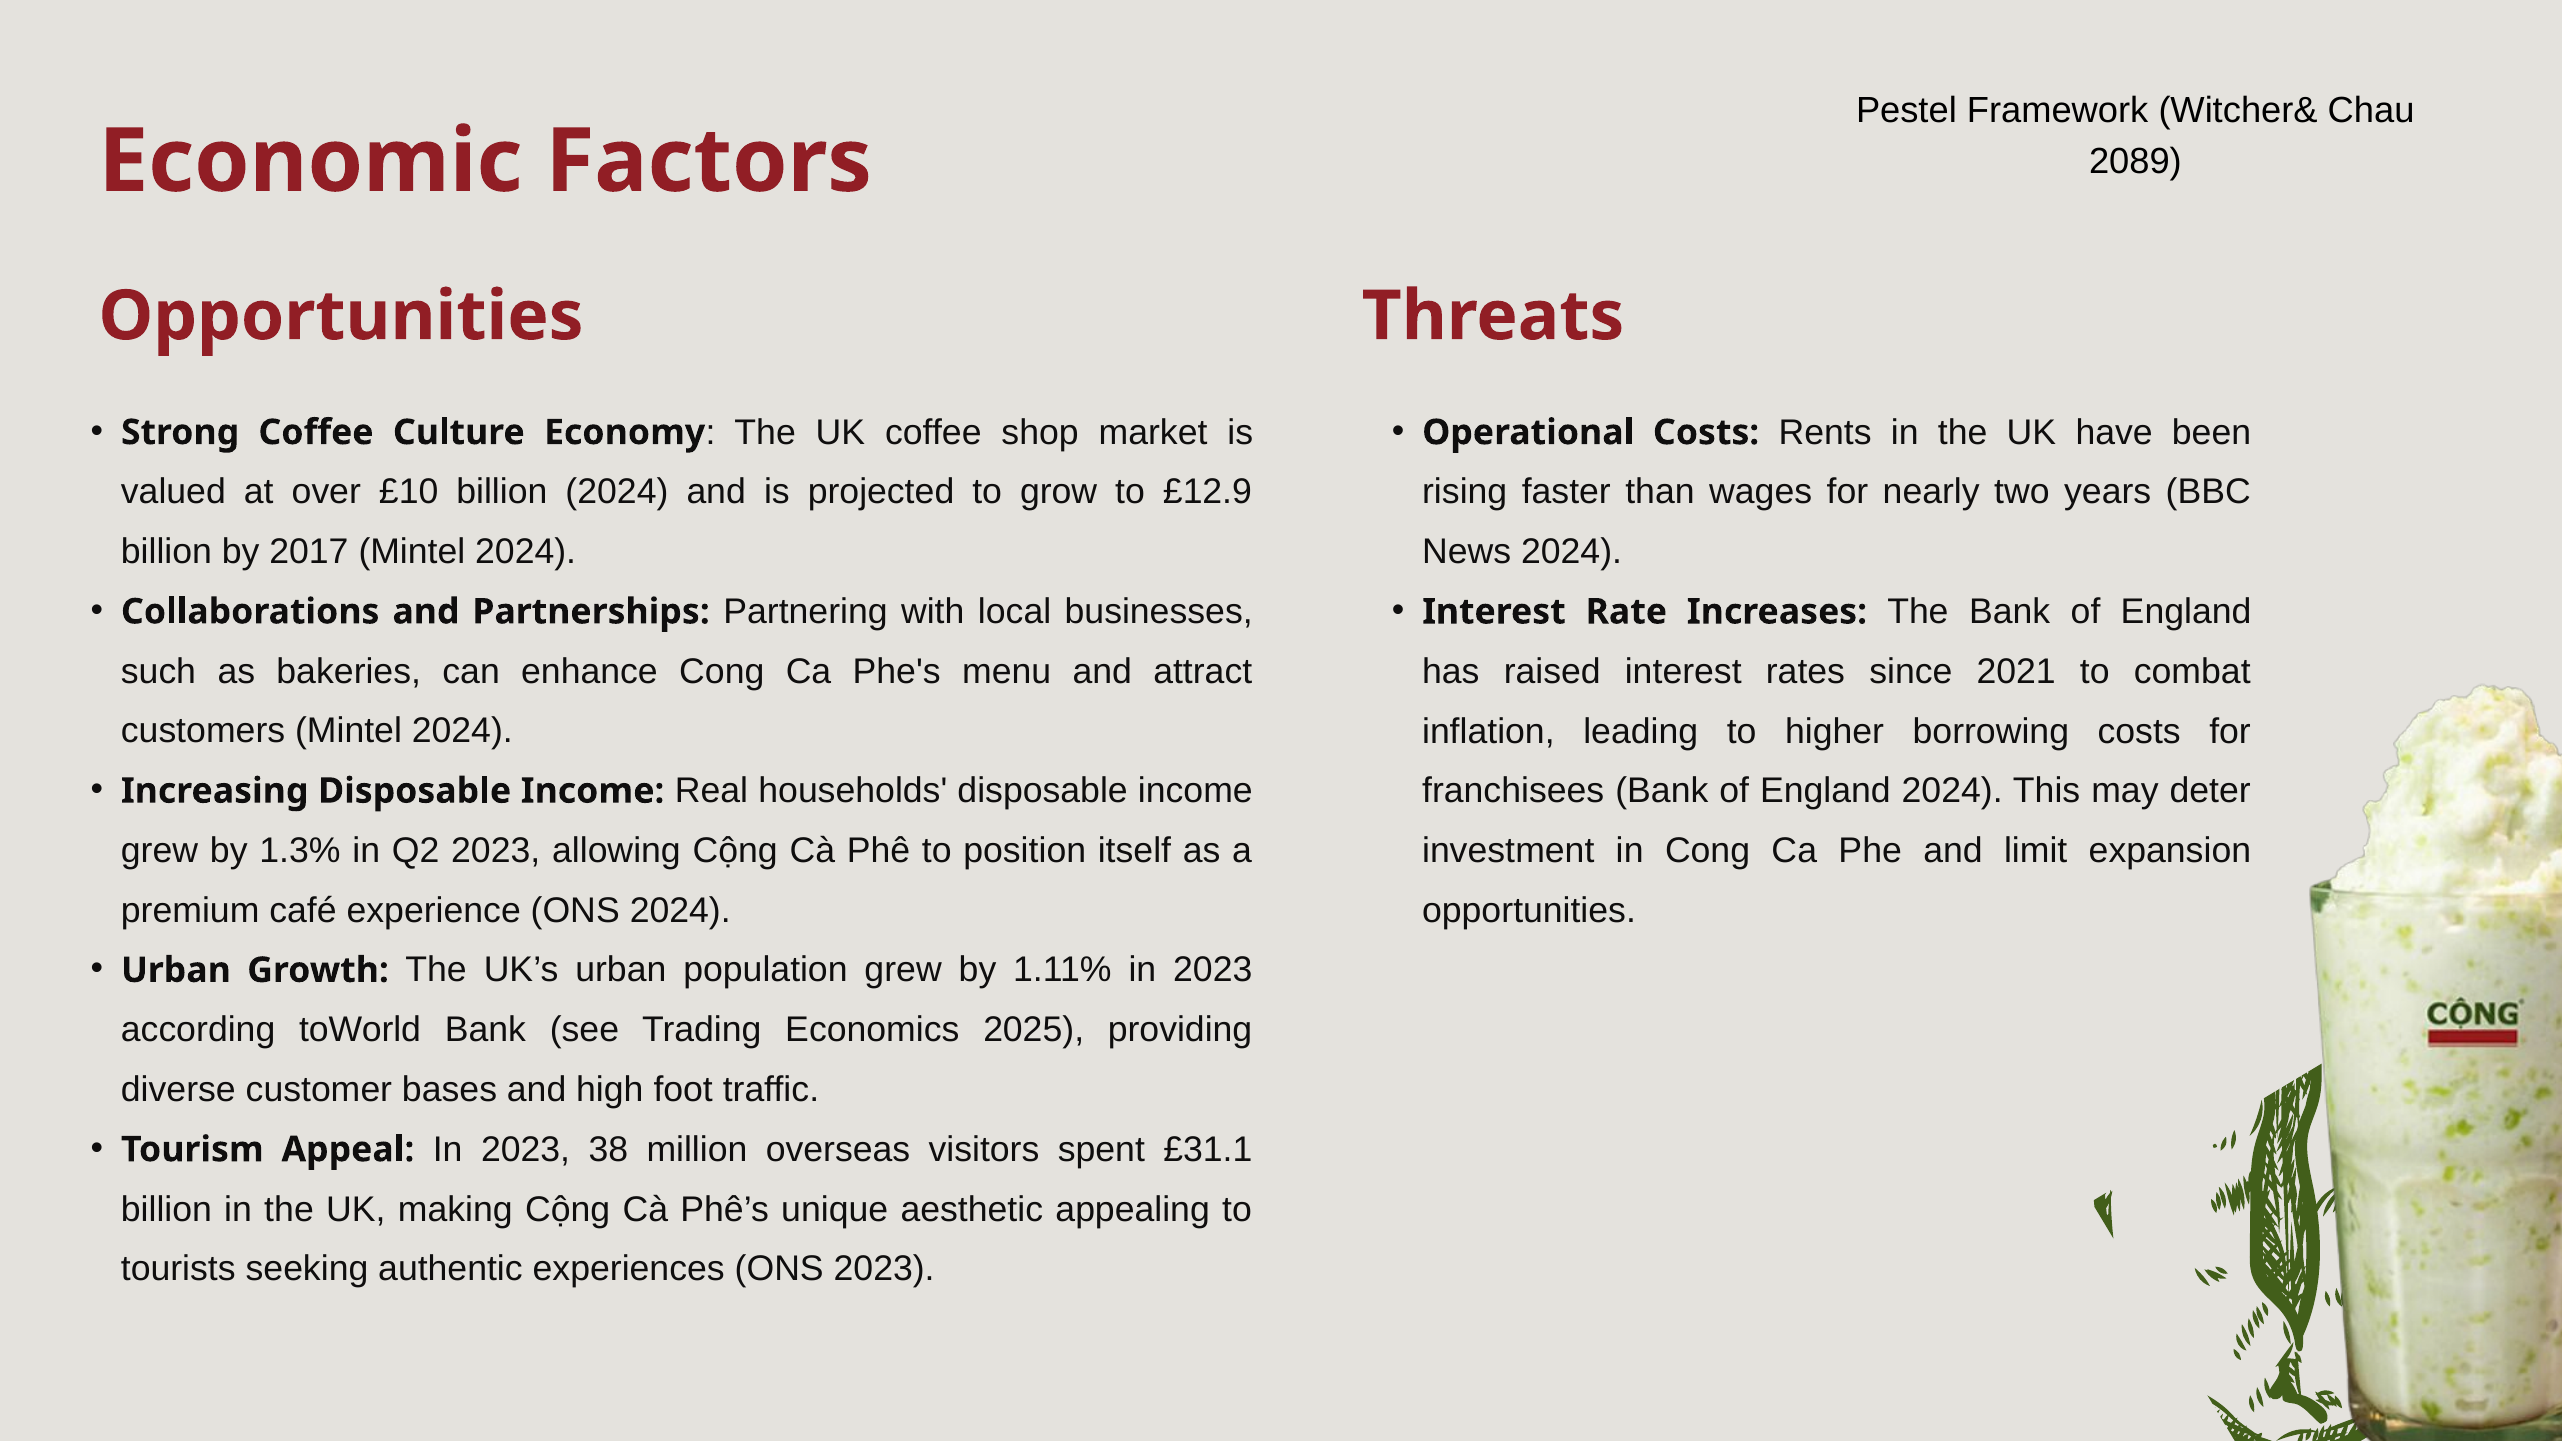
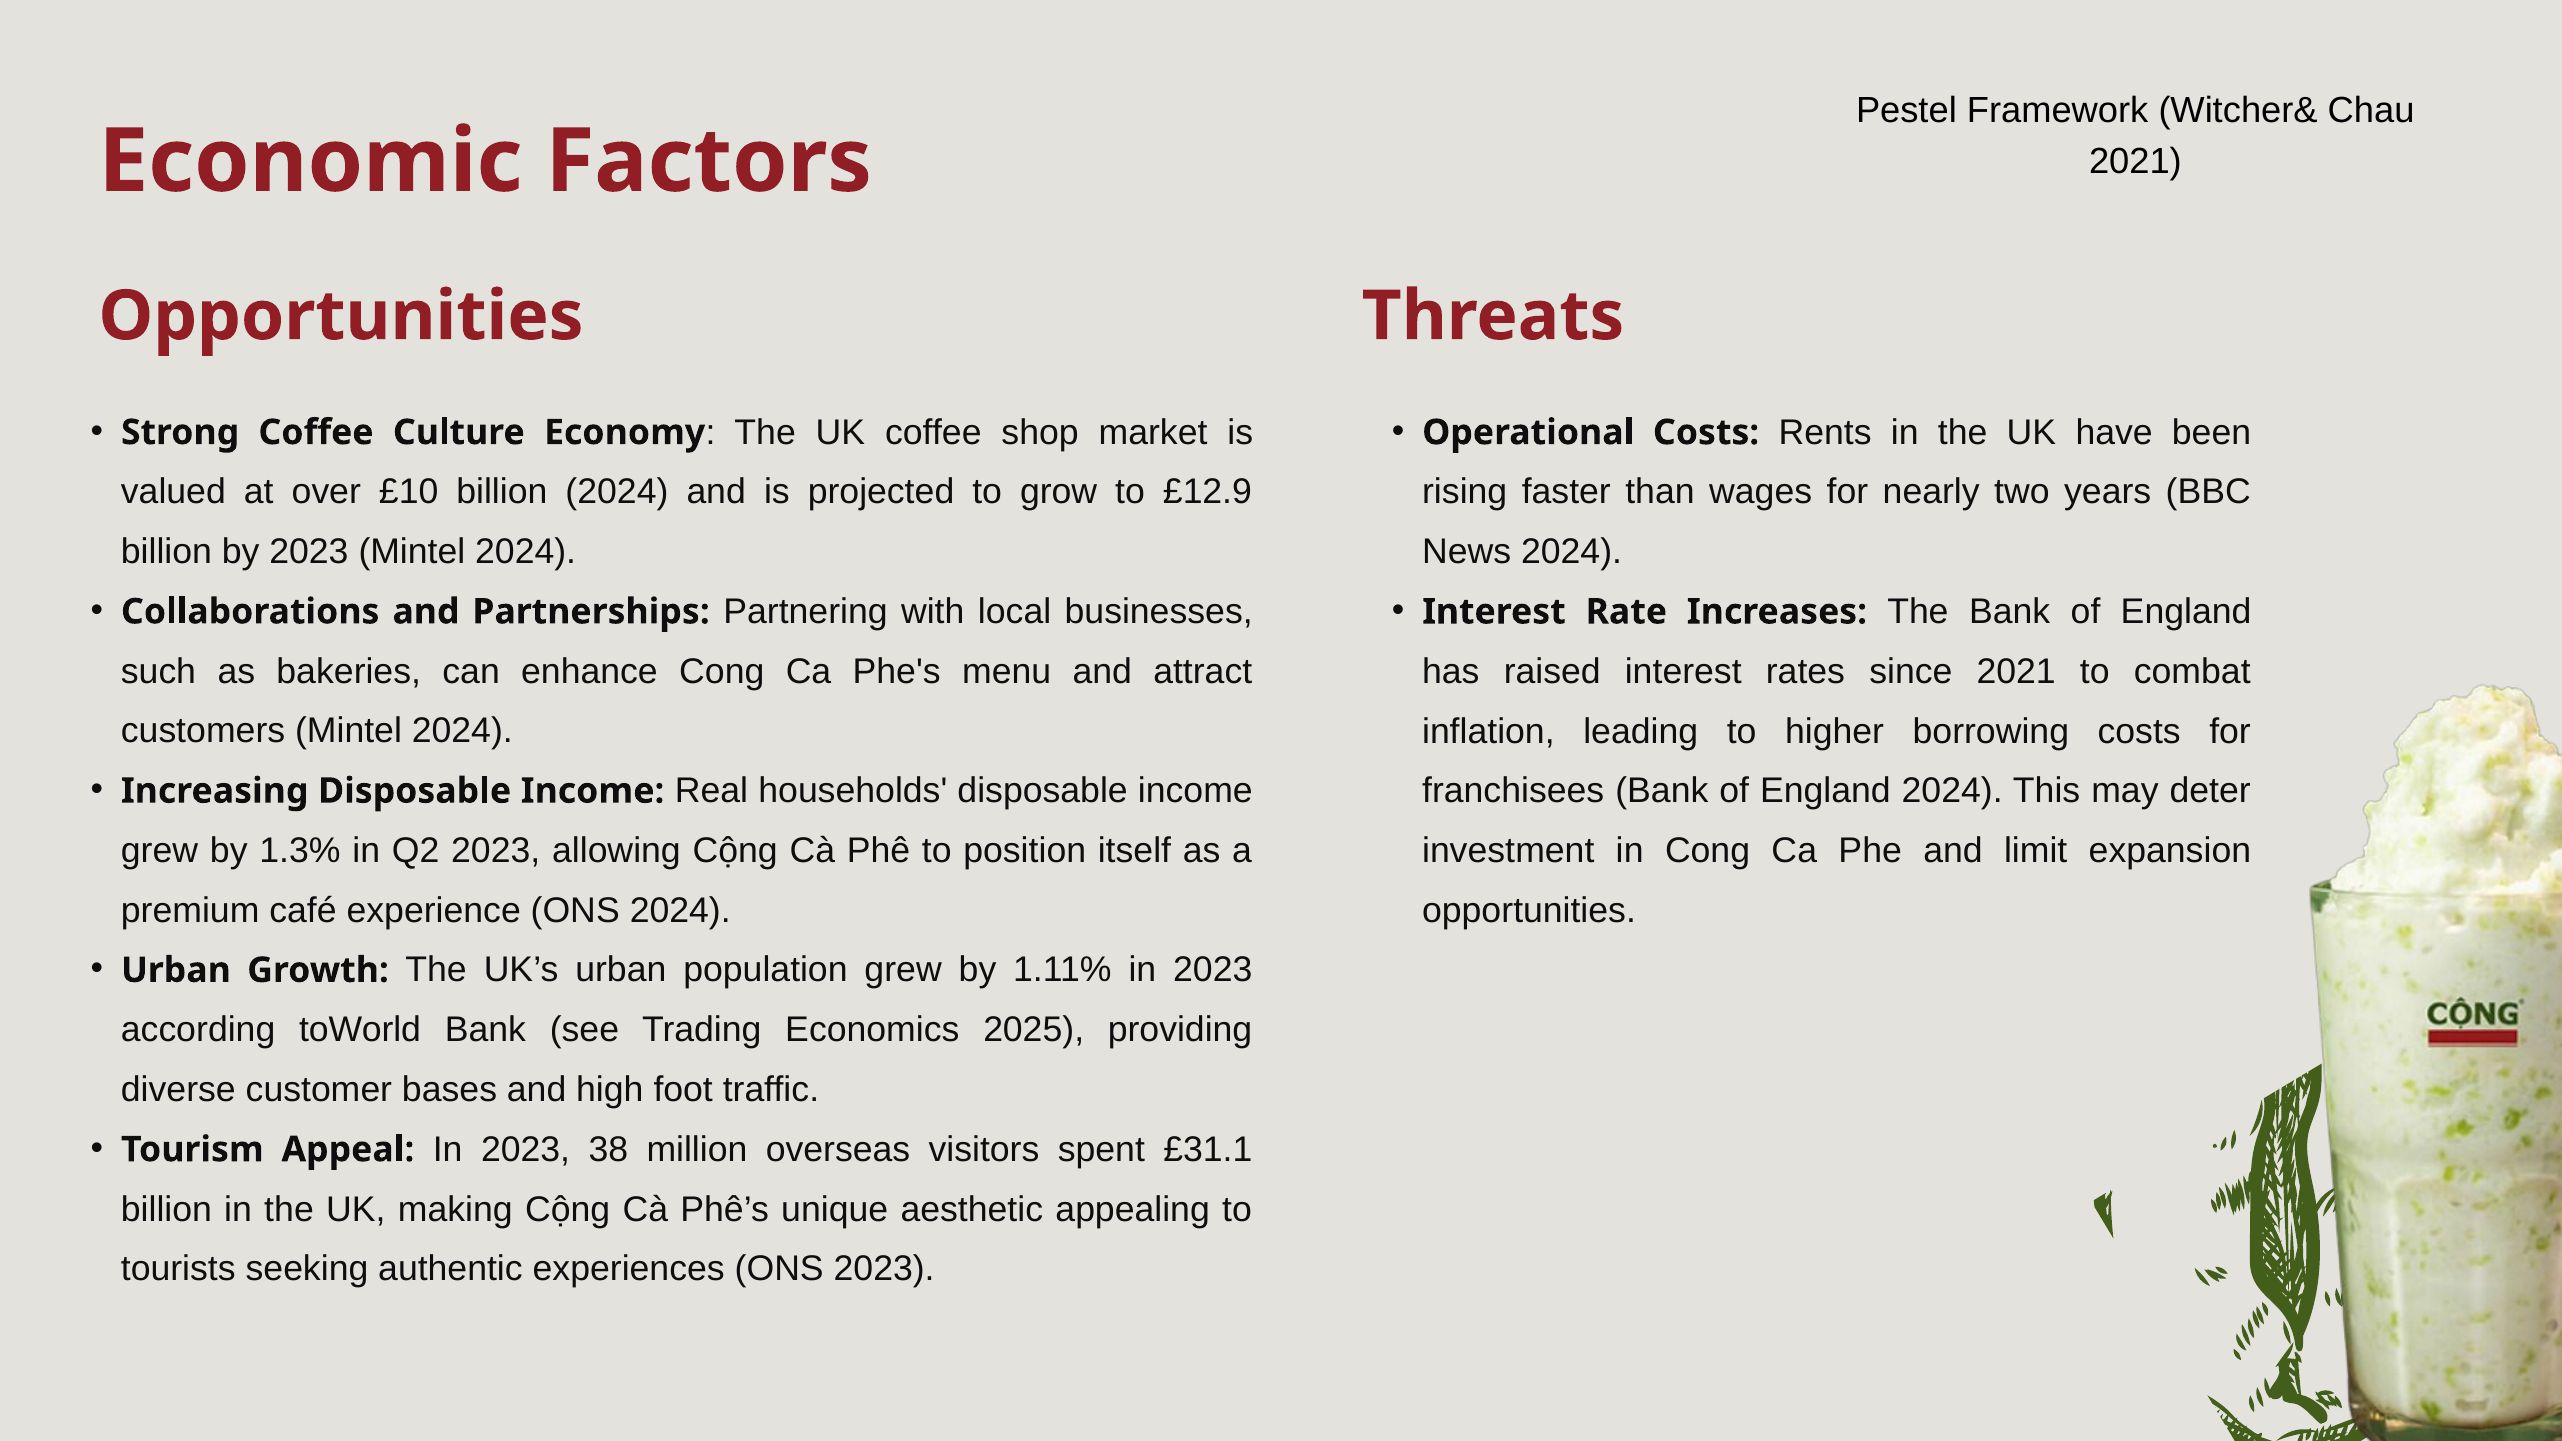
2089: 2089 -> 2021 (2135, 161)
by 2017: 2017 -> 2023 (309, 552)
